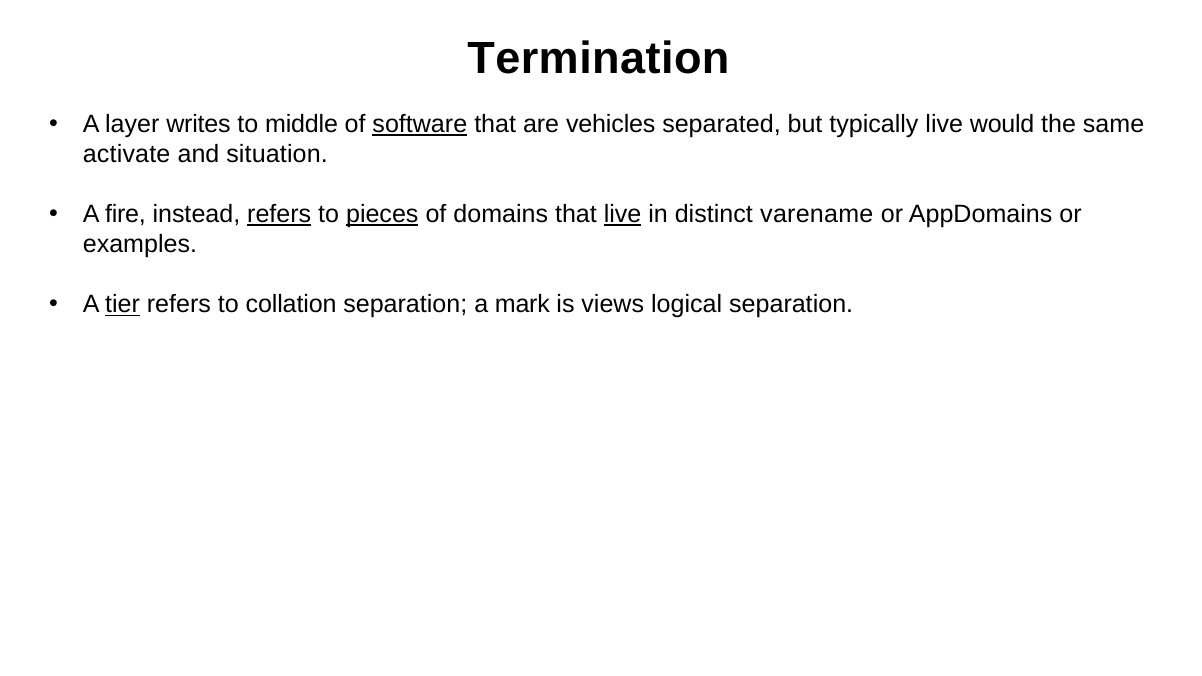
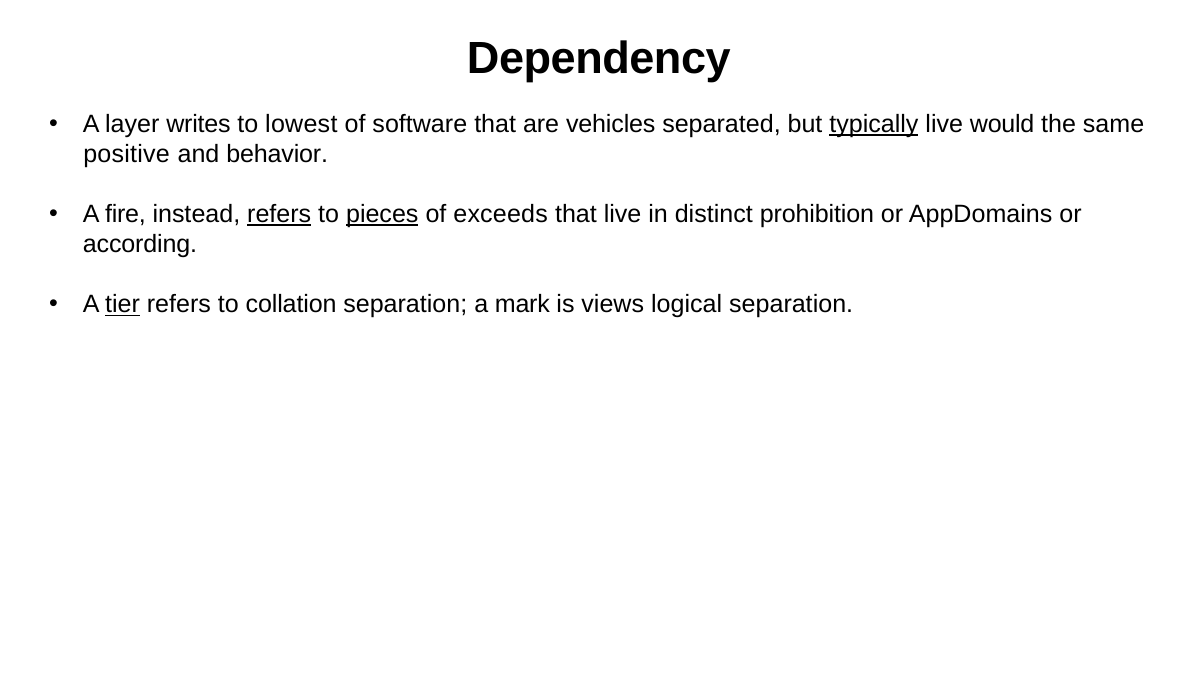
Termination: Termination -> Dependency (599, 58)
middle: middle -> lowest (301, 124)
software underline: present -> none (420, 124)
typically underline: none -> present (874, 124)
activate: activate -> positive (127, 154)
situation: situation -> behavior (277, 154)
domains: domains -> exceeds (501, 214)
live underline: present -> none (623, 214)
varename: varename -> prohibition (817, 214)
examples: examples -> according (140, 245)
